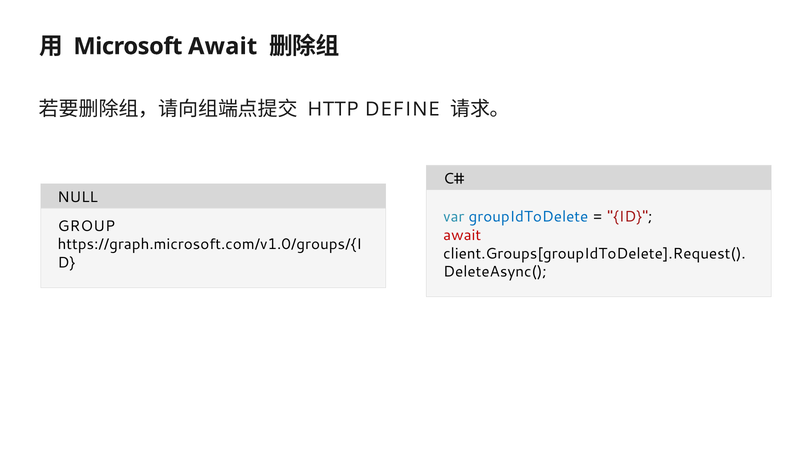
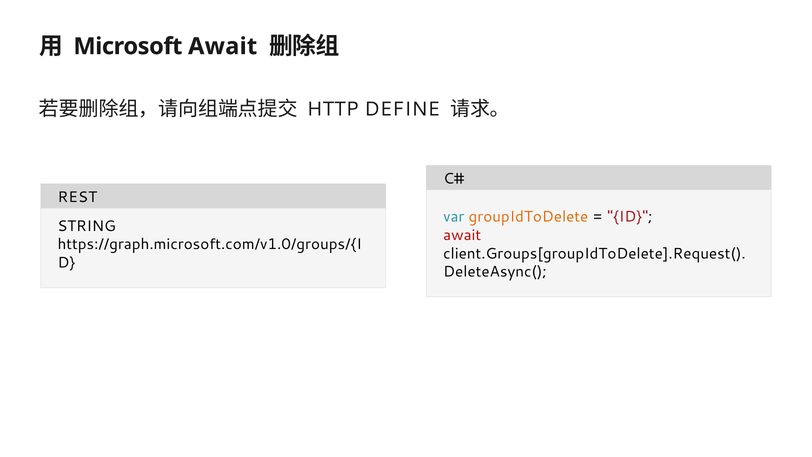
NULL: NULL -> REST (77, 197)
groupIdToDelete colour: blue -> orange (528, 217)
GROUP: GROUP -> STRING (87, 226)
